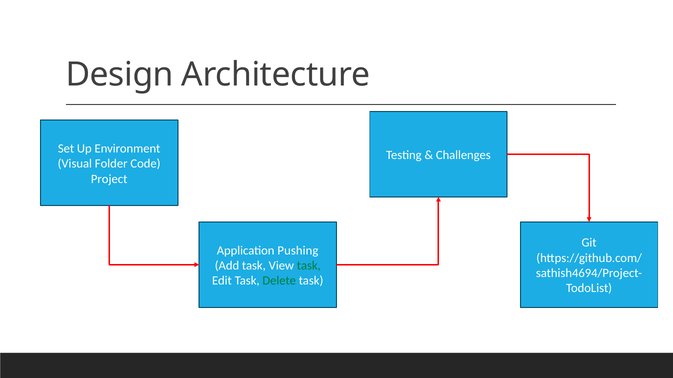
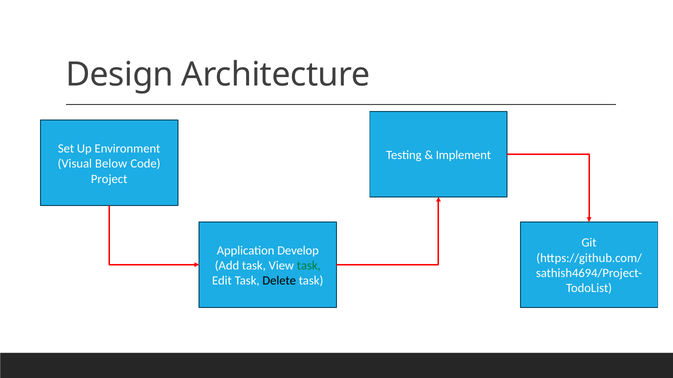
Challenges: Challenges -> Implement (463, 155)
Folder: Folder -> Below (111, 164)
Pushing: Pushing -> Develop (298, 251)
Delete colour: green -> black (279, 281)
